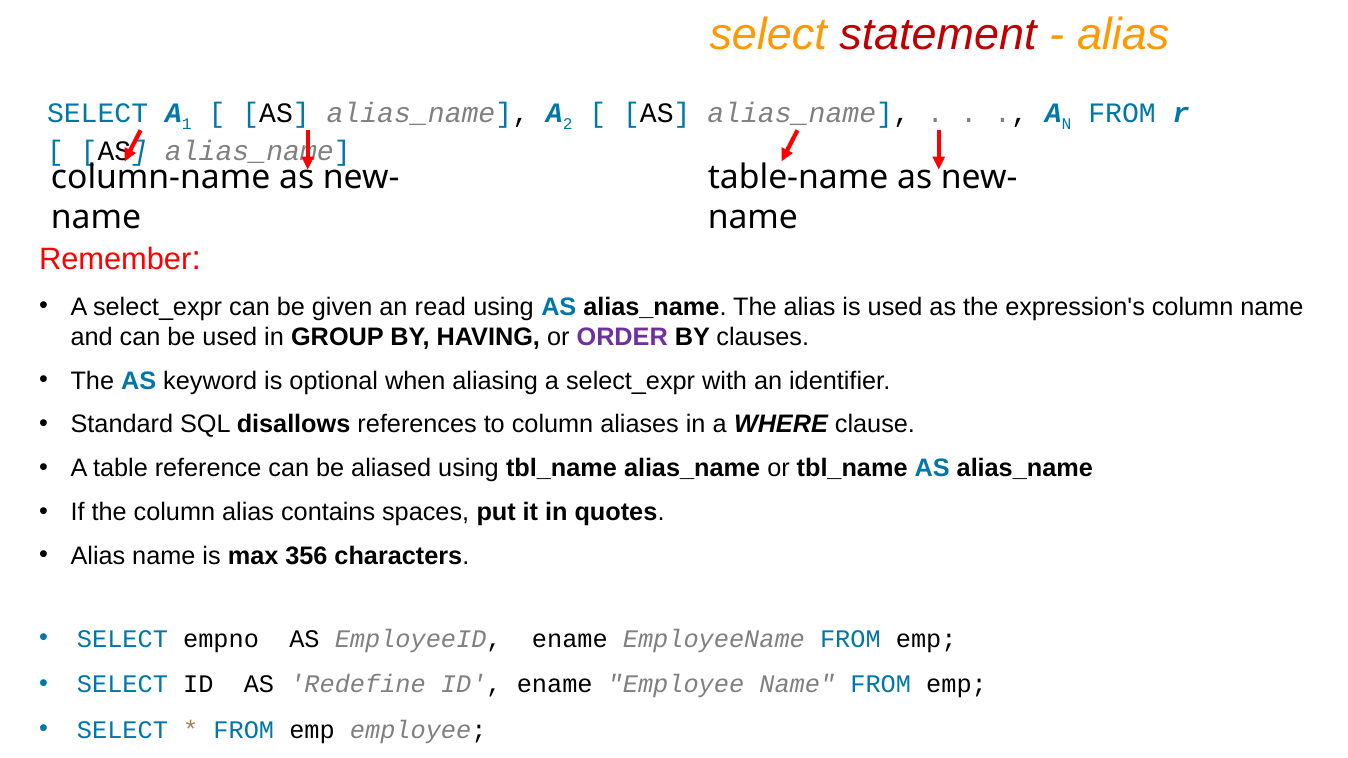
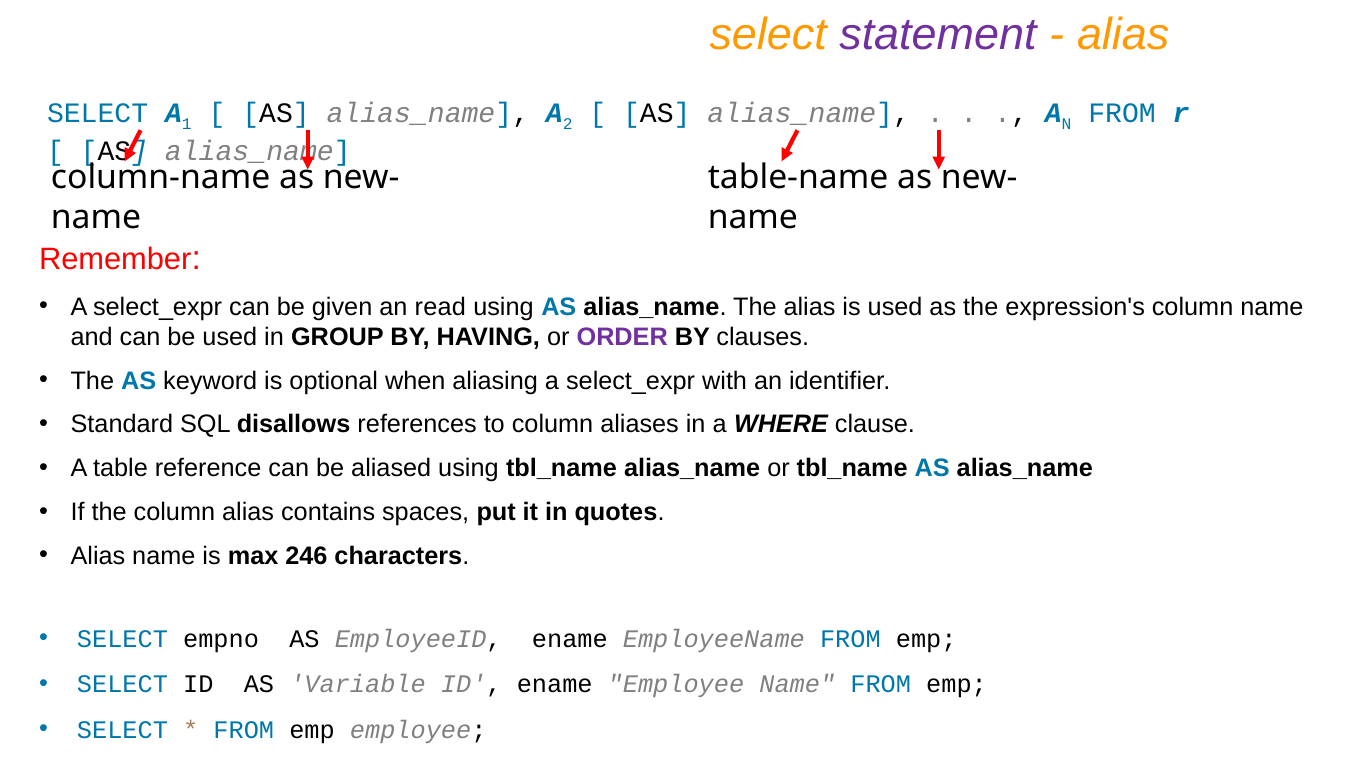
statement colour: red -> purple (938, 35)
356: 356 -> 246 (306, 556)
Redefine: Redefine -> Variable (358, 685)
